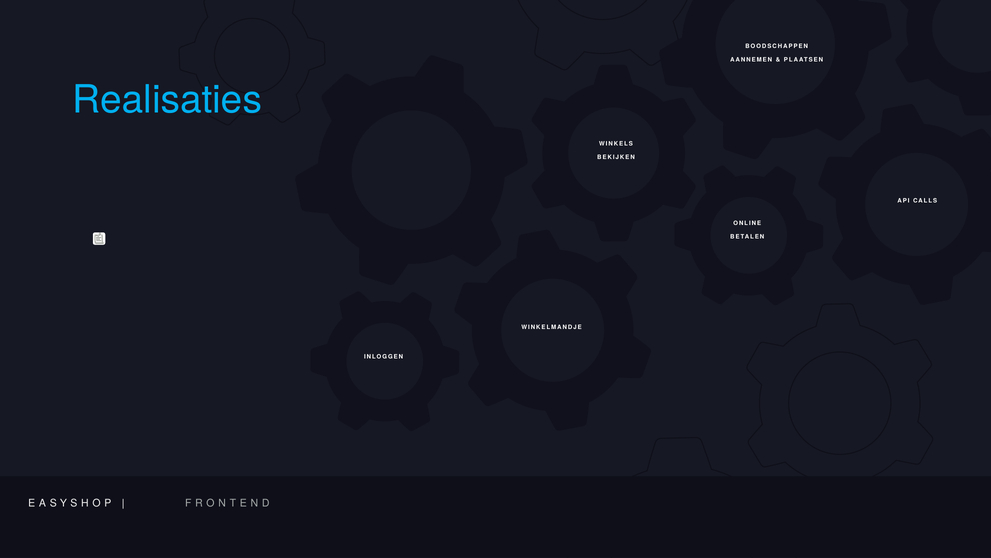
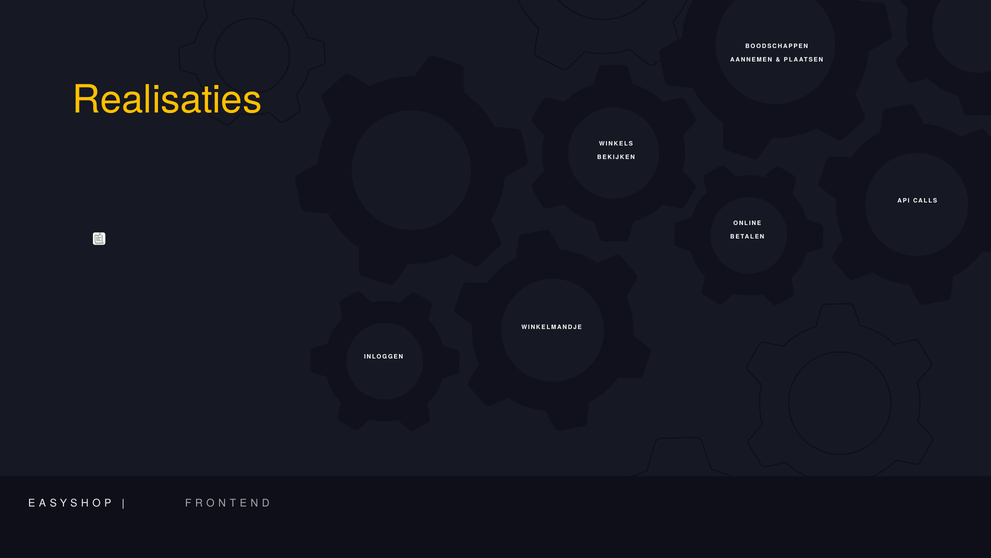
Realisaties colour: light blue -> yellow (167, 100)
